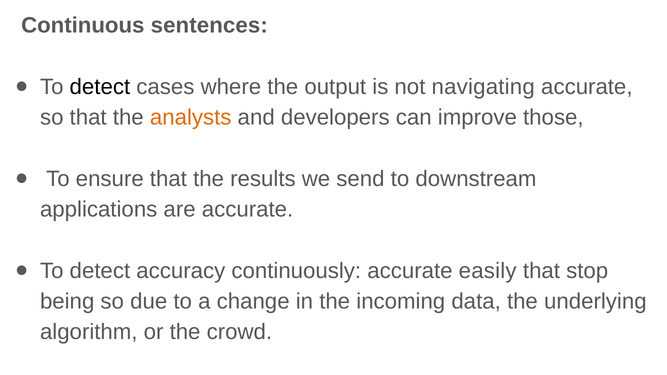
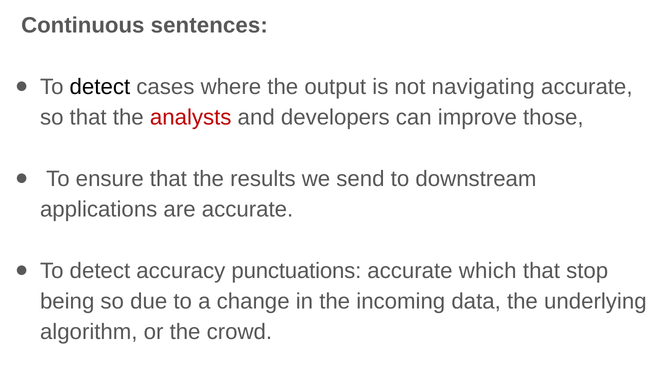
analysts colour: orange -> red (191, 118)
continuously: continuously -> punctuations (296, 271)
easily: easily -> which (488, 271)
